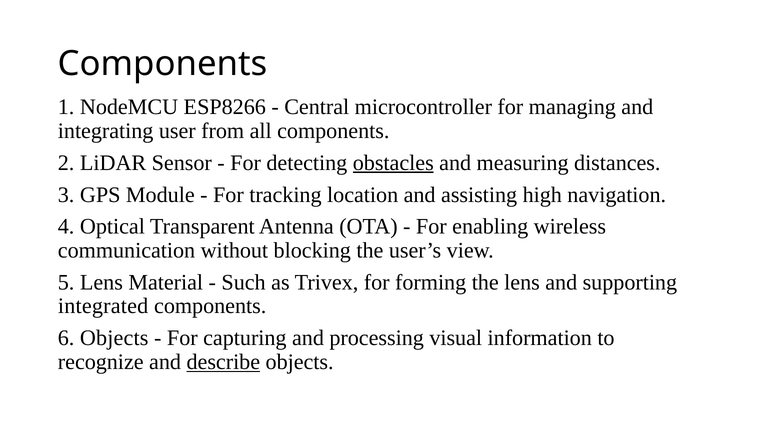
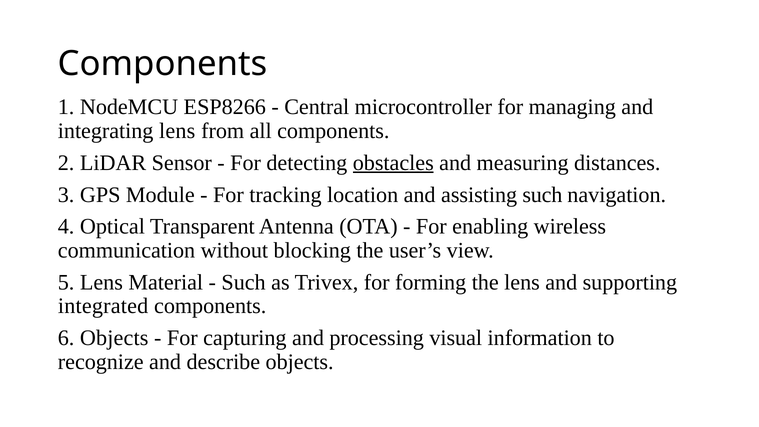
integrating user: user -> lens (177, 131)
assisting high: high -> such (542, 195)
describe underline: present -> none (223, 362)
